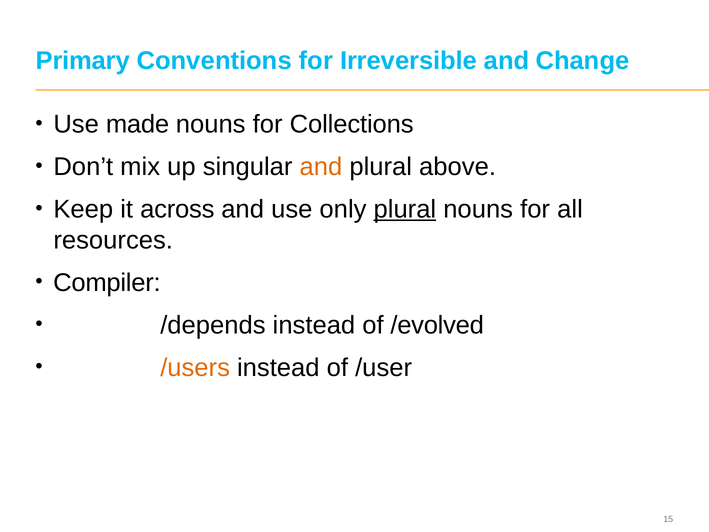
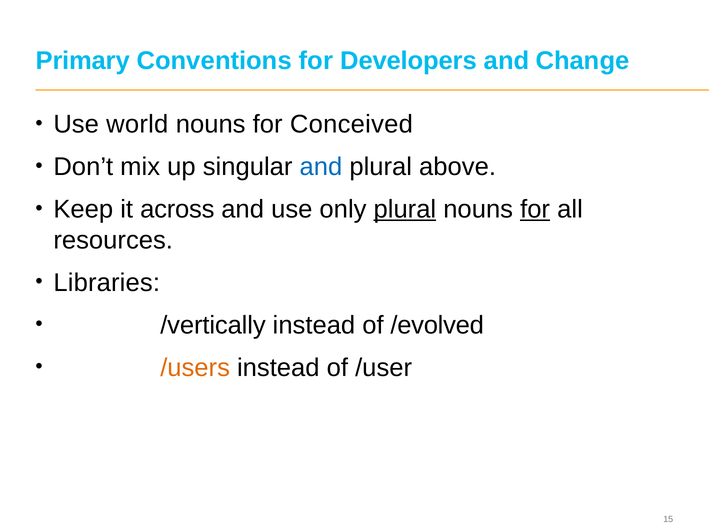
Irreversible: Irreversible -> Developers (409, 61)
made: made -> world (137, 124)
Collections: Collections -> Conceived (351, 124)
and colour: orange -> blue (321, 167)
for underline: none -> present (535, 209)
Compiler: Compiler -> Libraries (107, 282)
/depends: /depends -> /vertically (213, 325)
